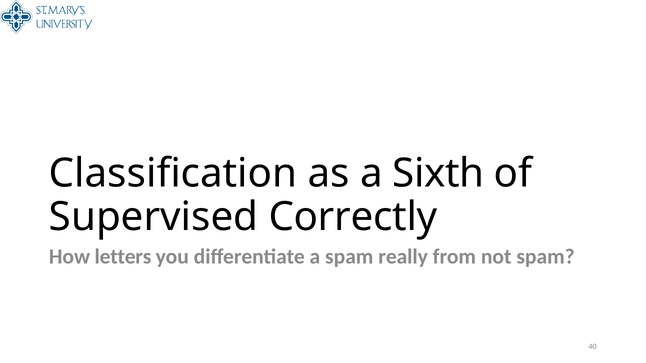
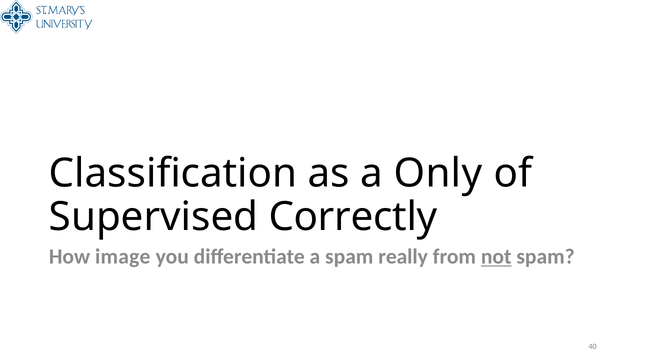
Sixth: Sixth -> Only (438, 174)
letters: letters -> image (123, 257)
not underline: none -> present (496, 257)
